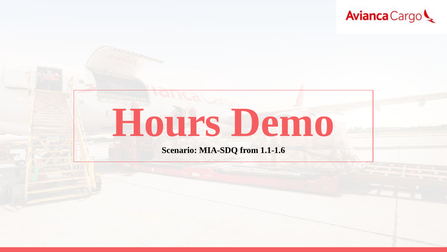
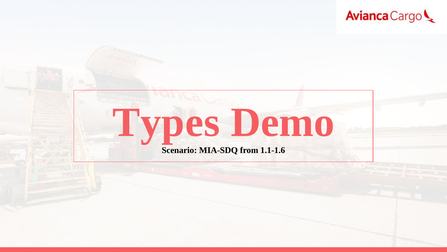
Hours: Hours -> Types (166, 122)
